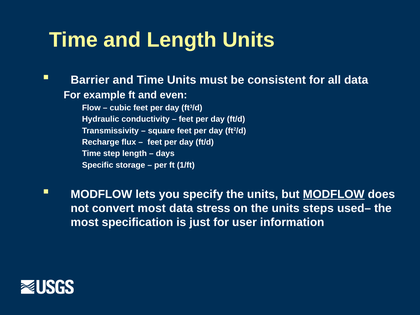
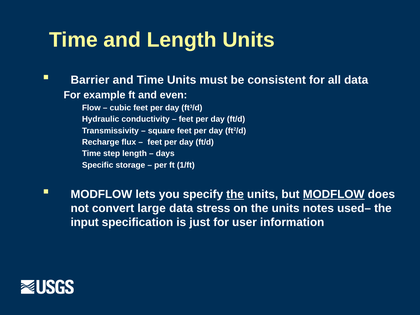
the underline: none -> present (235, 194)
convert most: most -> large (152, 208)
steps: steps -> notes (318, 208)
most: most -> input (85, 222)
